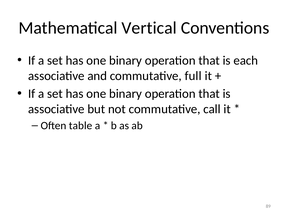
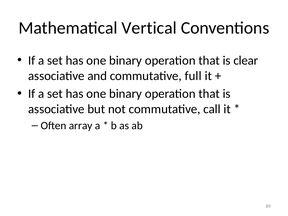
each: each -> clear (246, 60)
table: table -> array (81, 126)
